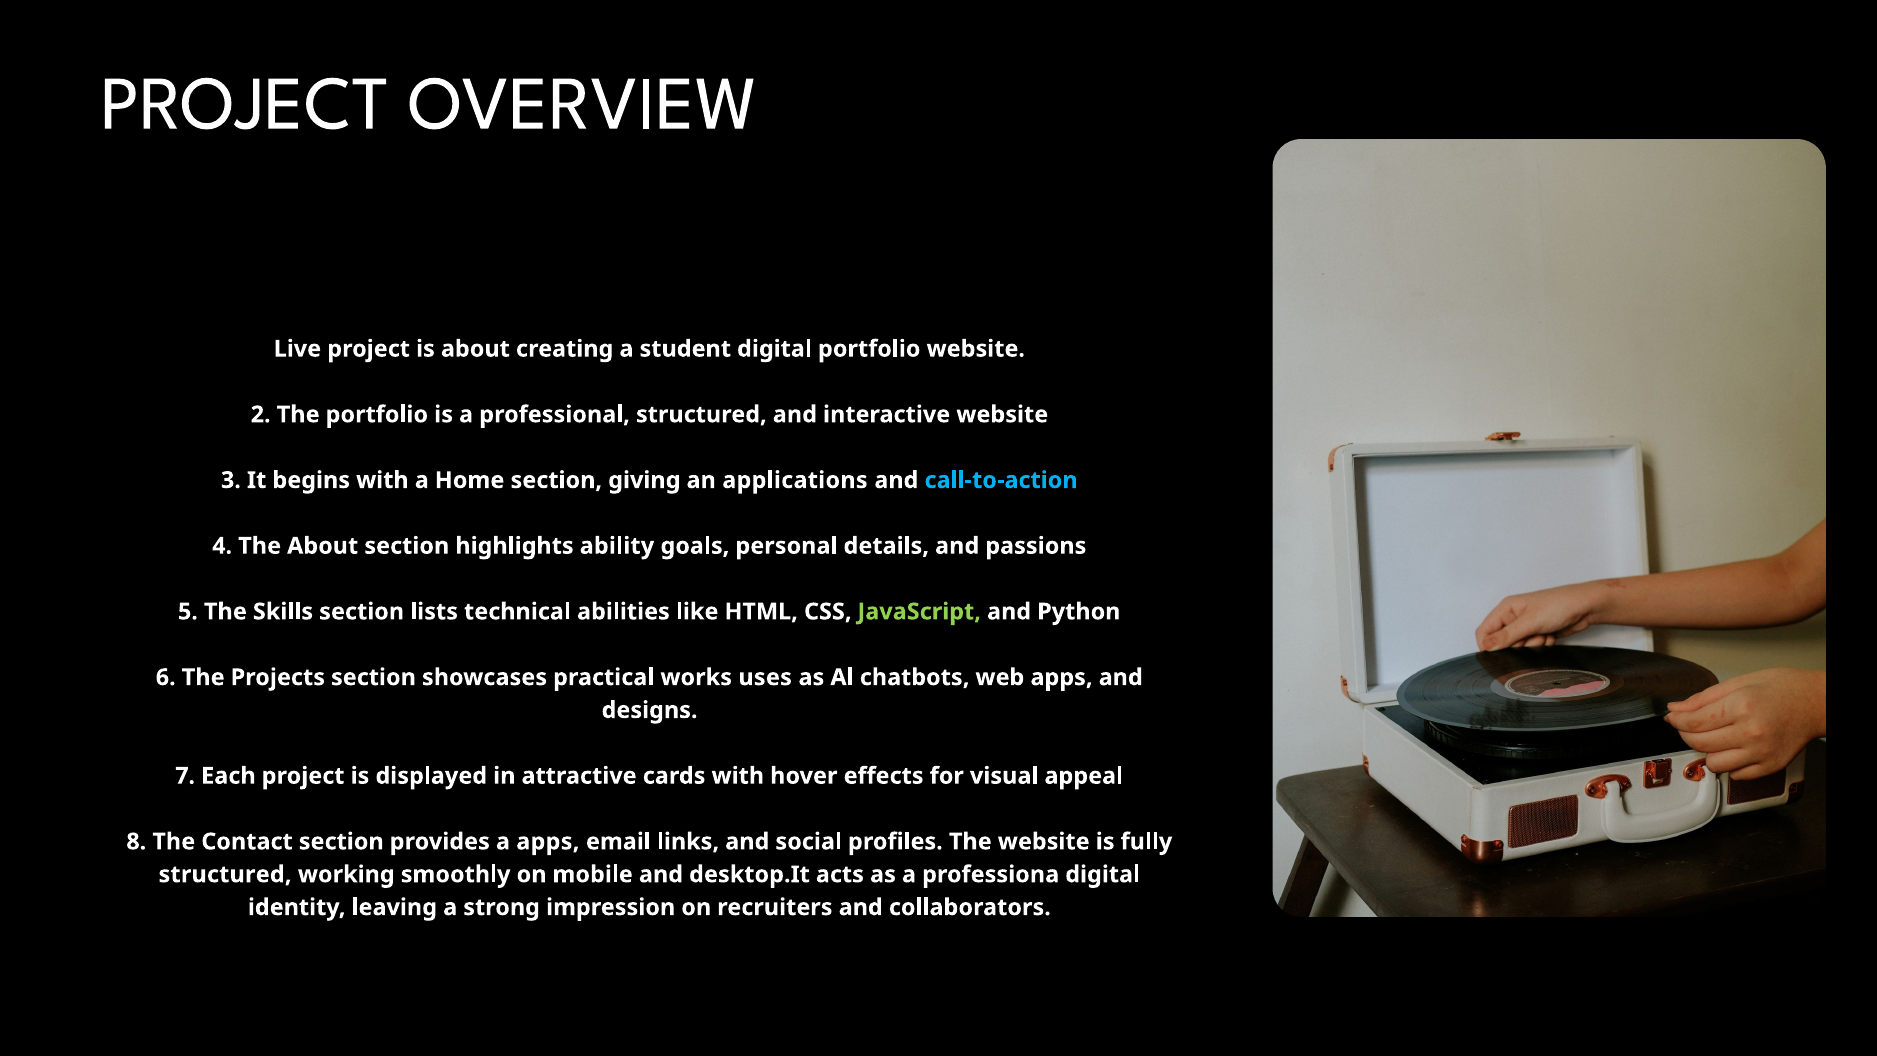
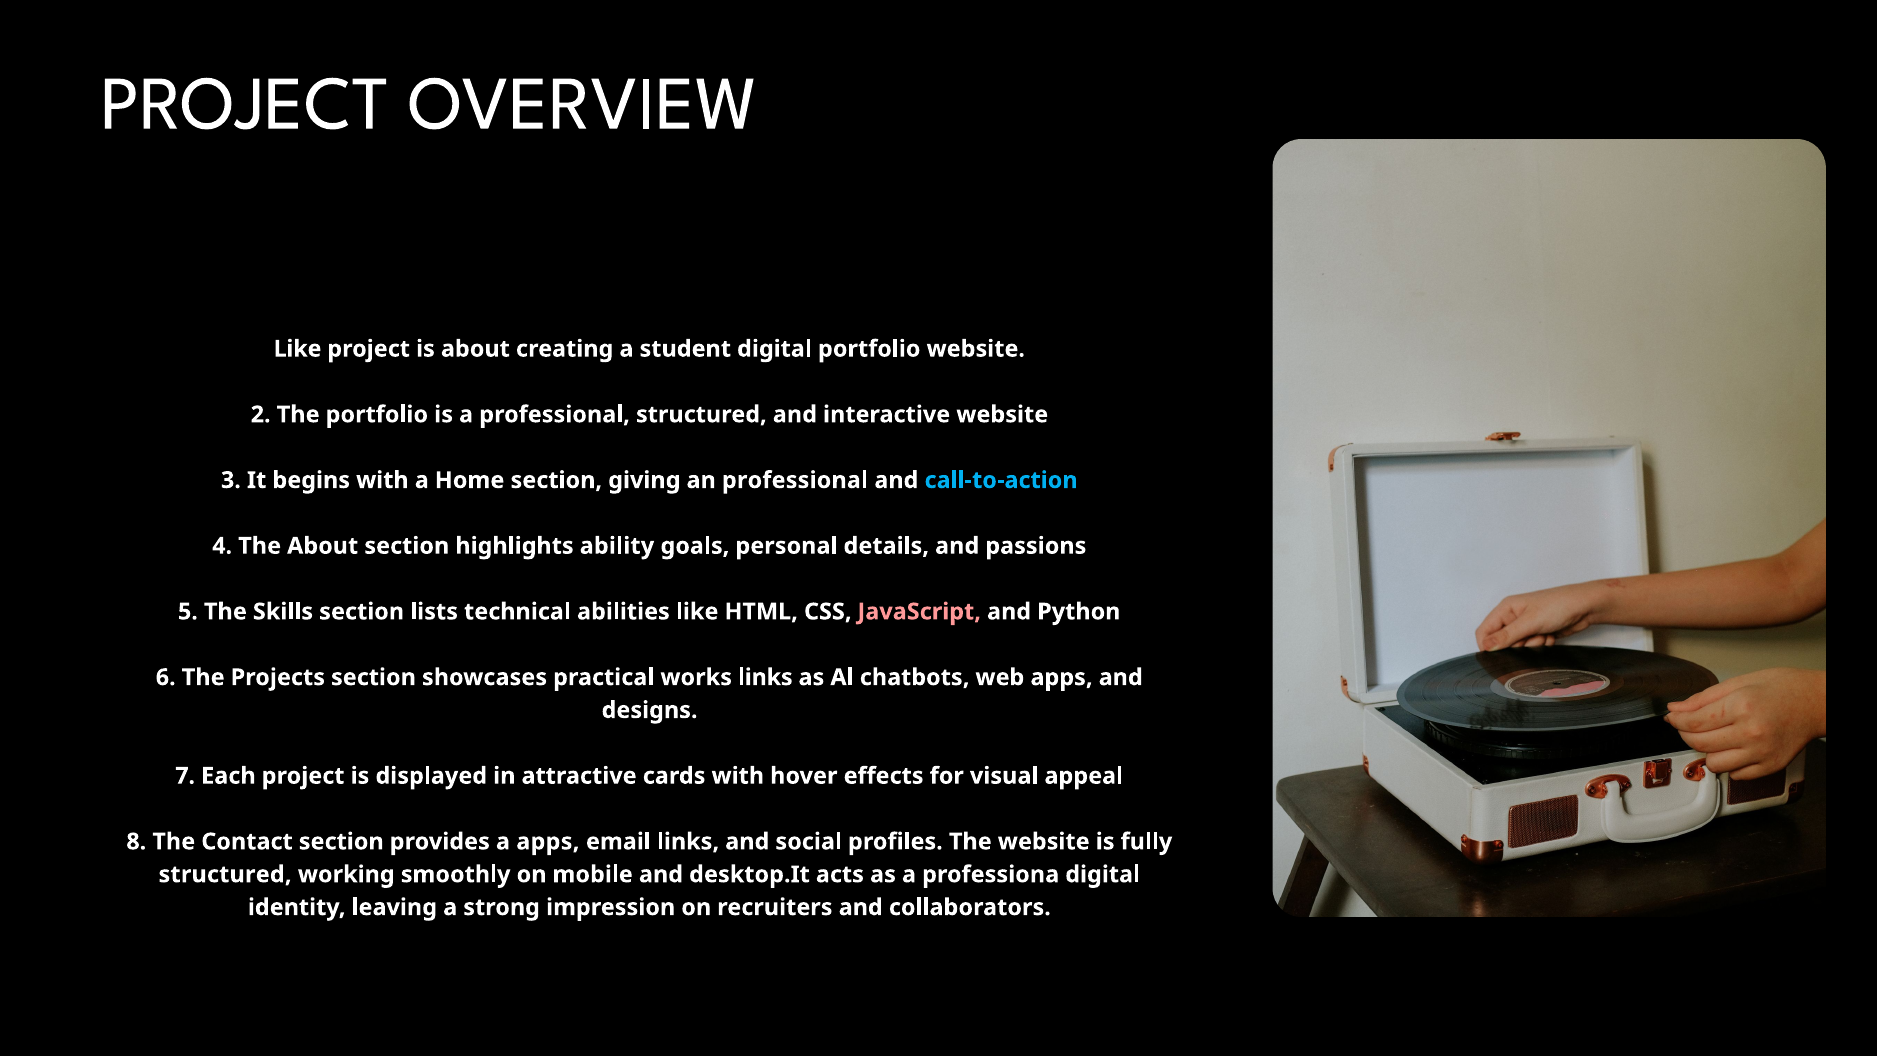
Live: Live -> Like (298, 349)
an applications: applications -> professional (795, 480)
JavaScript colour: light green -> pink (919, 612)
works uses: uses -> links (765, 677)
